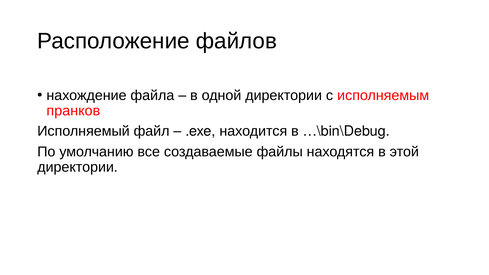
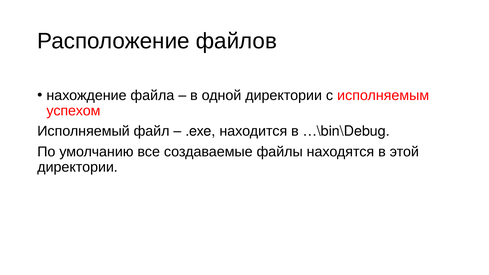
пранков: пранков -> успехом (73, 111)
